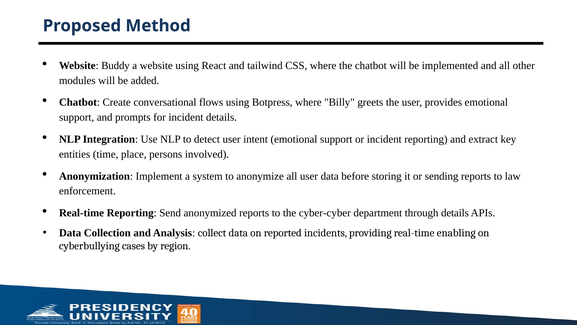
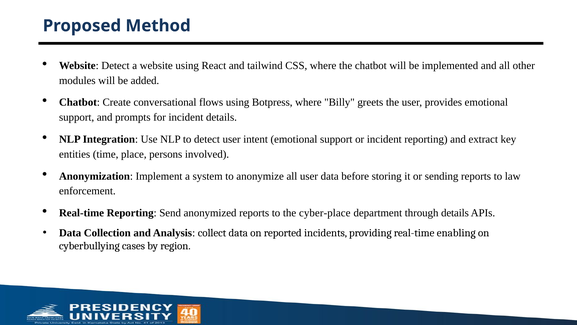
Website Buddy: Buddy -> Detect (115, 65)
cyber-cyber: cyber-cyber -> cyber-place (325, 213)
